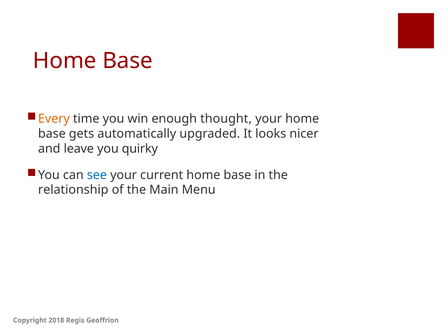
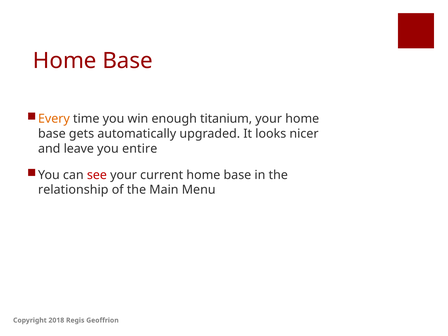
thought: thought -> titanium (226, 119)
quirky: quirky -> entire (140, 149)
see colour: blue -> red (97, 175)
